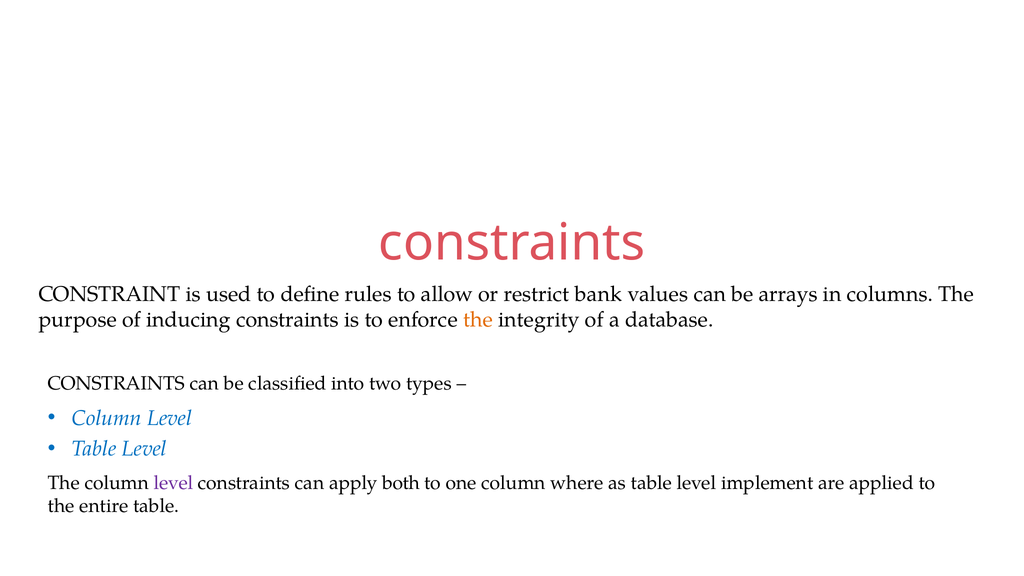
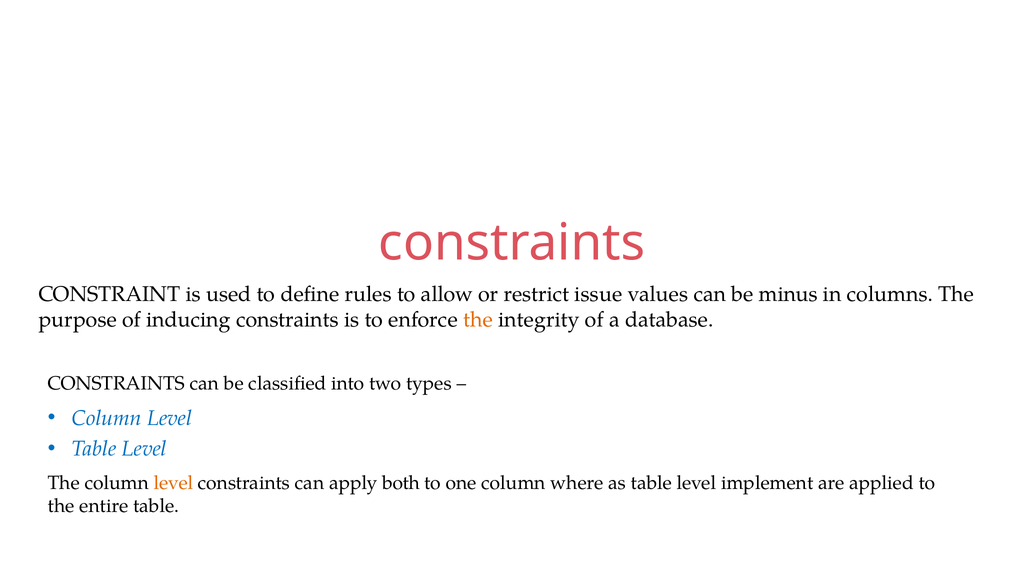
bank: bank -> issue (598, 294)
arrays: arrays -> minus (788, 294)
level colour: purple -> orange (174, 483)
